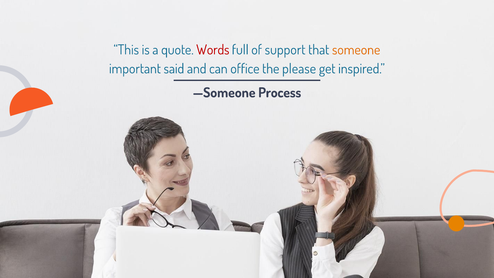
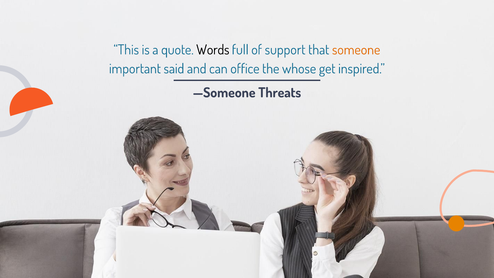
Words colour: red -> black (213, 50)
please: please -> whose (299, 69)
Process: Process -> Threats (280, 93)
